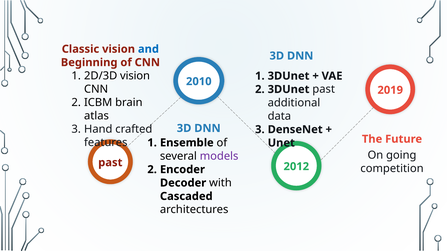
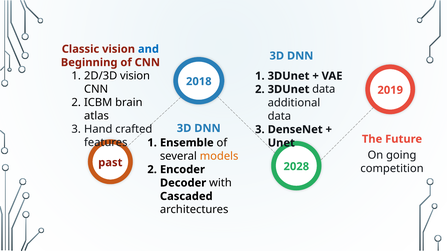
2010: 2010 -> 2018 (199, 82)
3DUnet past: past -> data (324, 89)
models colour: purple -> orange (219, 156)
2012: 2012 -> 2028 (296, 167)
